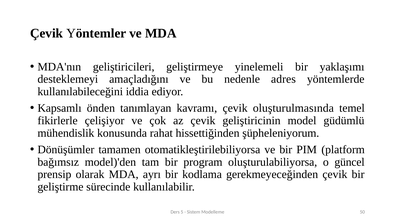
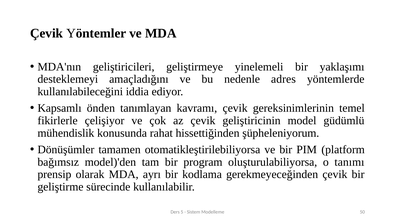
oluşturulmasında: oluşturulmasında -> gereksinimlerinin (293, 108)
güncel: güncel -> tanımı (349, 162)
